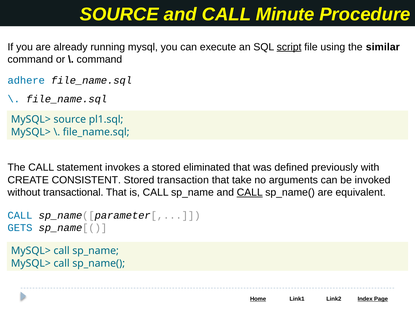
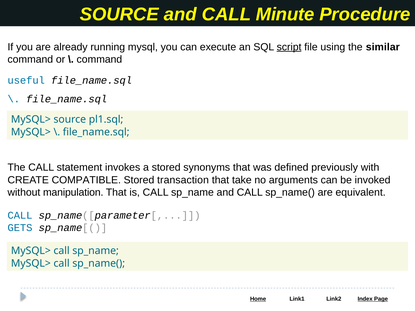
adhere: adhere -> useful (26, 81)
eliminated: eliminated -> synonyms (207, 168)
CONSISTENT: CONSISTENT -> COMPATIBLE (86, 180)
transactional: transactional -> manipulation (73, 193)
CALL underline: present -> none (250, 193)
